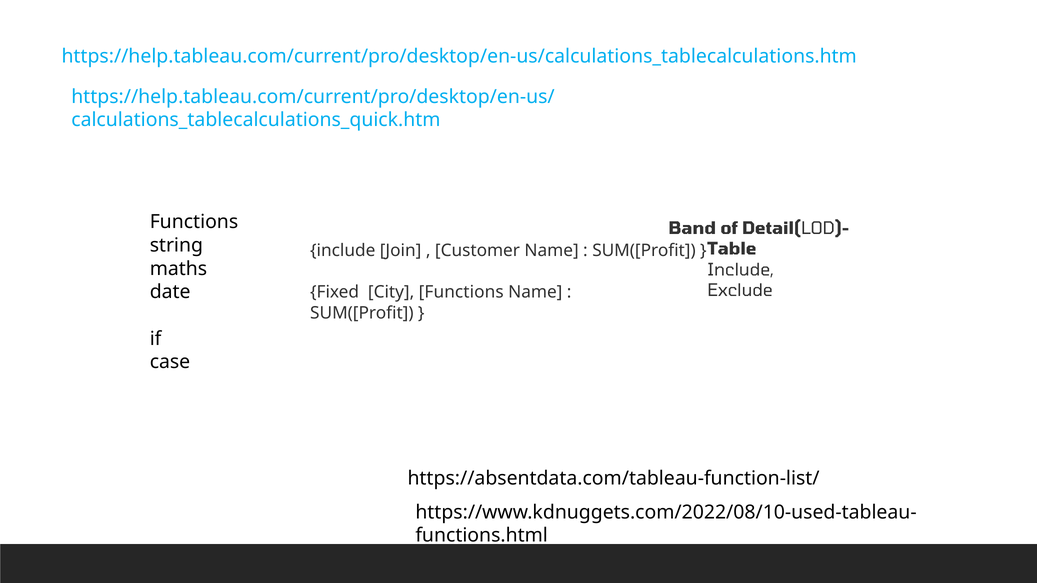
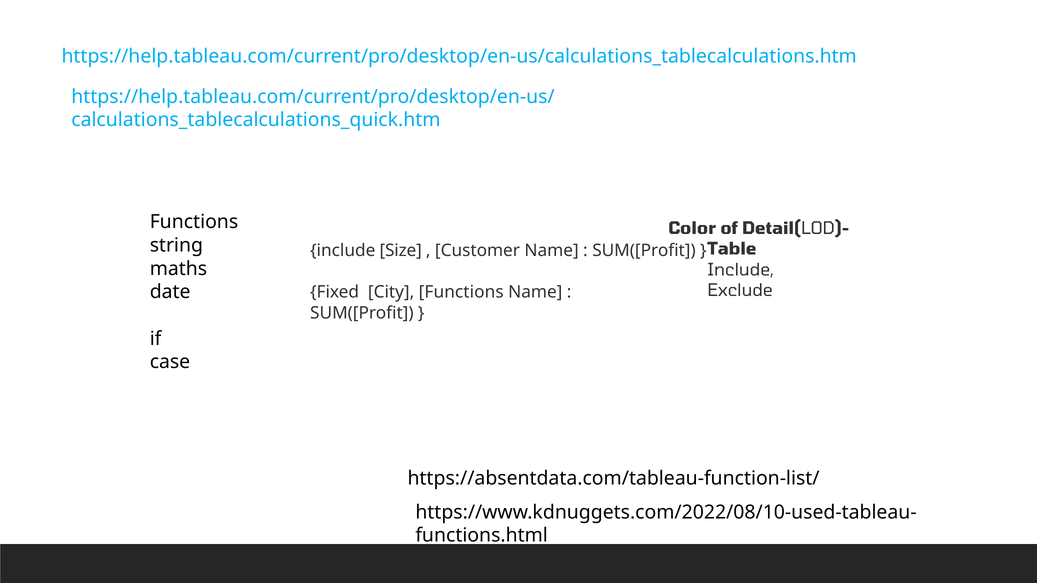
Band: Band -> Color (692, 229)
Join: Join -> Size (401, 251)
